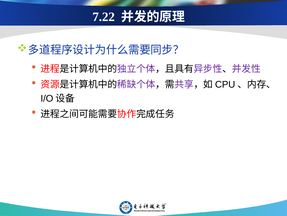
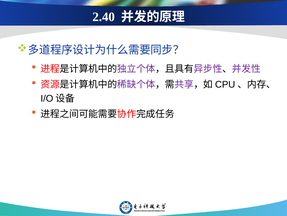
7.22: 7.22 -> 2.40 (104, 17)
